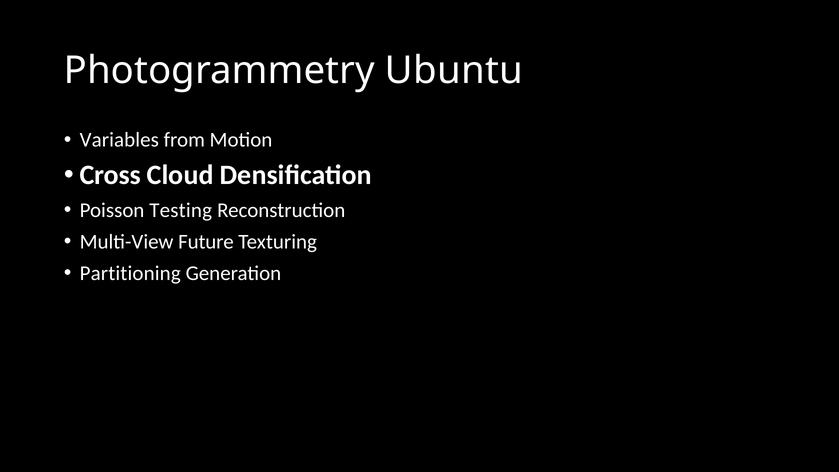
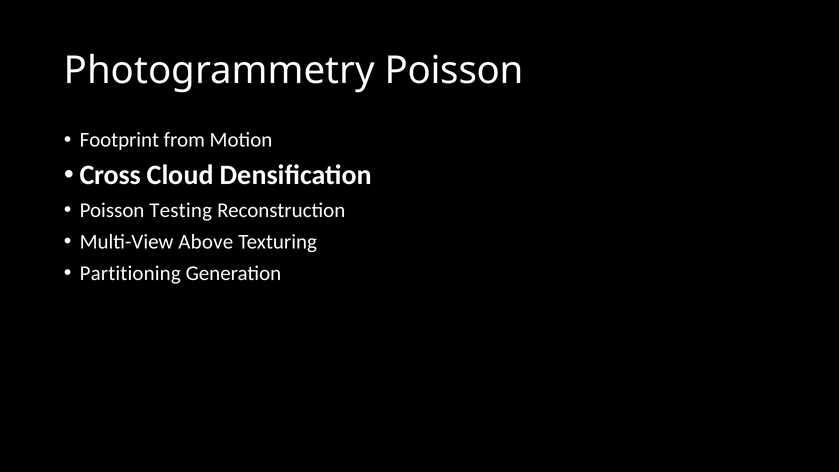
Photogrammetry Ubuntu: Ubuntu -> Poisson (454, 70)
Variables: Variables -> Footprint (119, 140)
Future: Future -> Above (206, 242)
